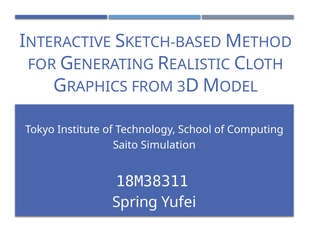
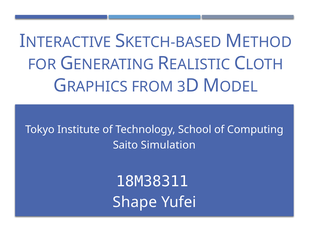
Spring: Spring -> Shape (135, 202)
